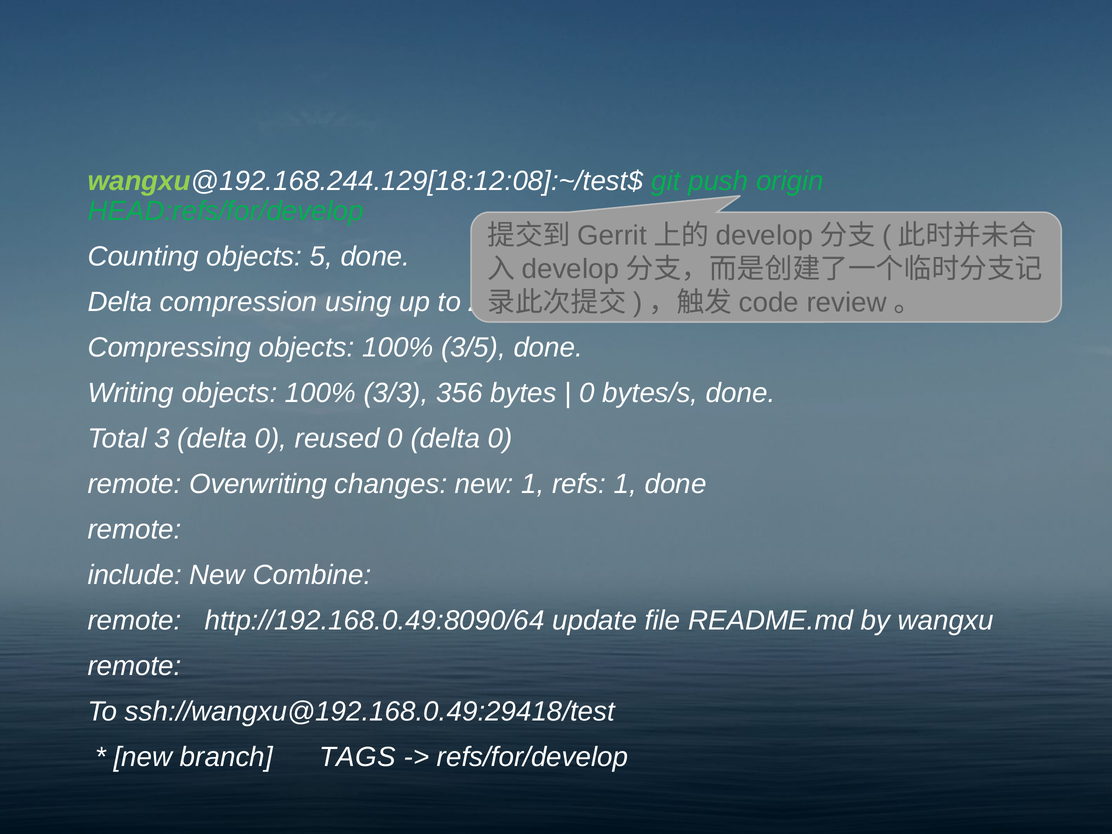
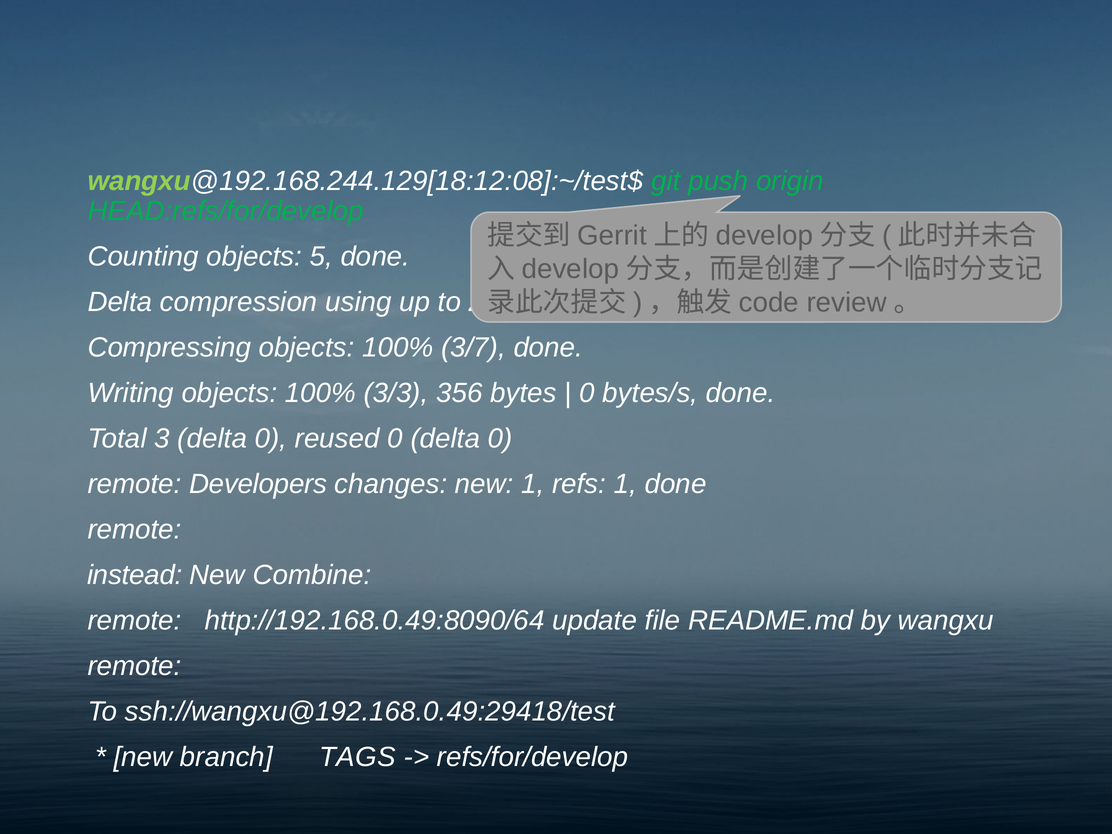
3/5: 3/5 -> 3/7 (473, 348)
Overwriting: Overwriting -> Developers (258, 484)
include: include -> instead (135, 575)
